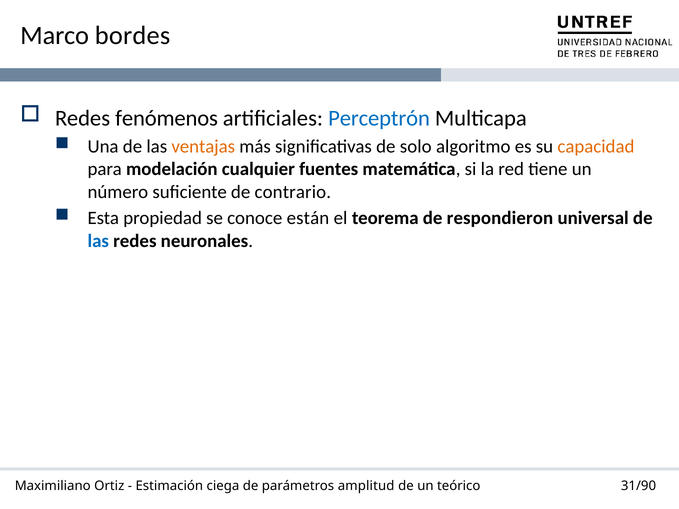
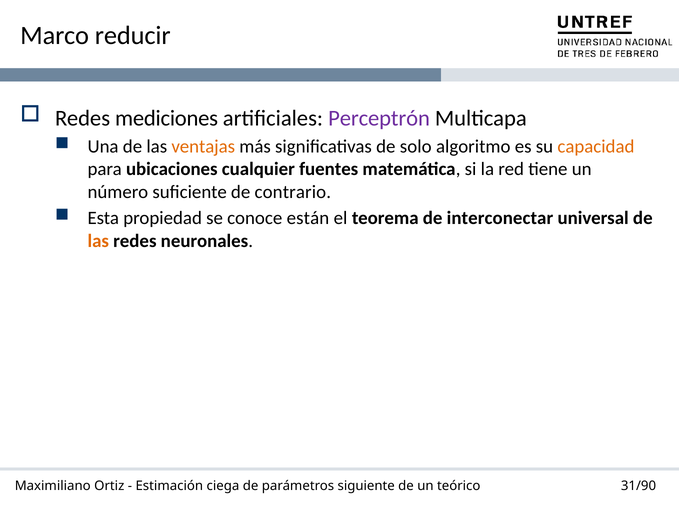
bordes: bordes -> reducir (133, 36)
fenómenos: fenómenos -> mediciones (167, 118)
Perceptrón colour: blue -> purple (379, 118)
modelación: modelación -> ubicaciones (172, 169)
respondieron: respondieron -> interconectar (500, 218)
las colour: blue -> orange (98, 241)
amplitud: amplitud -> siguiente (366, 486)
